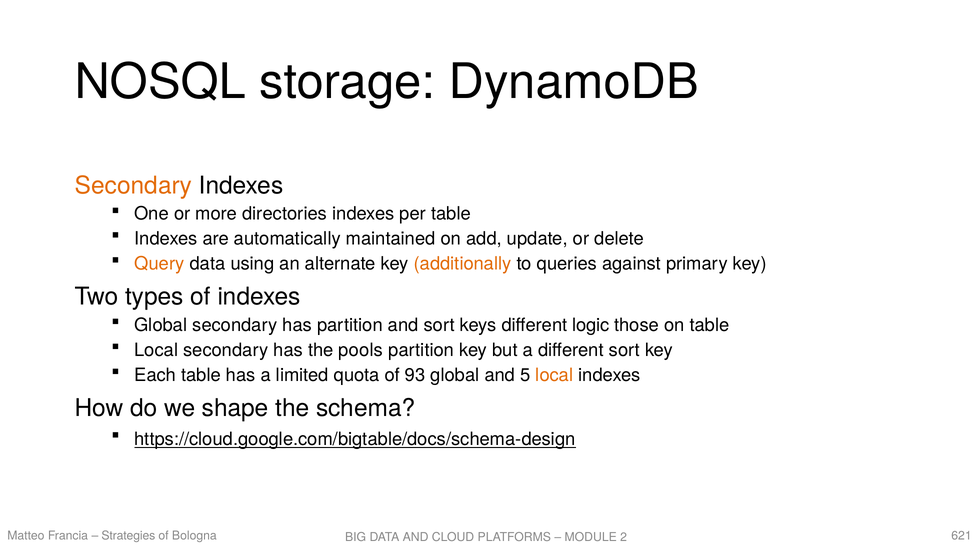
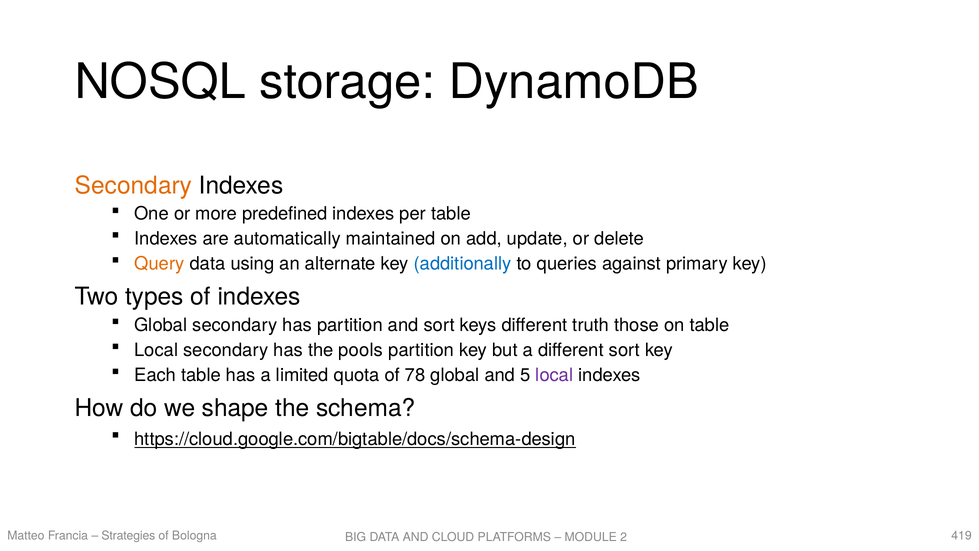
directories: directories -> predefined (285, 214)
additionally colour: orange -> blue (463, 263)
logic: logic -> truth (591, 325)
93: 93 -> 78 (415, 375)
local colour: orange -> purple (554, 375)
621: 621 -> 419 (962, 535)
